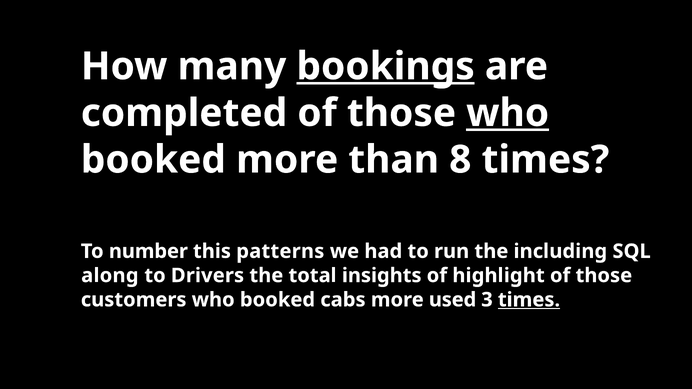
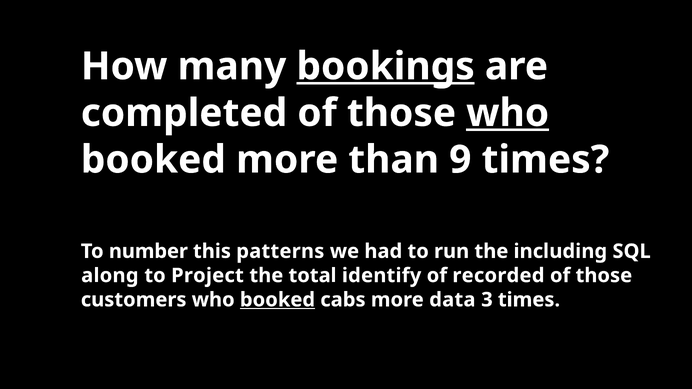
8: 8 -> 9 (460, 160)
Drivers: Drivers -> Project (207, 276)
insights: insights -> identify (382, 276)
highlight: highlight -> recorded (498, 276)
booked underline: none -> present (277, 300)
used: used -> data (452, 300)
times underline: present -> none (529, 300)
